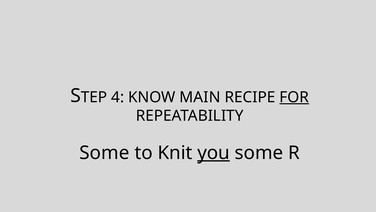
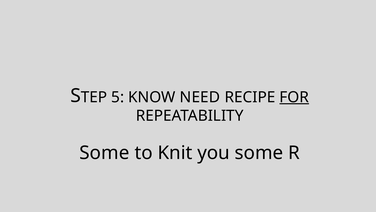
4: 4 -> 5 (118, 97)
MAIN: MAIN -> NEED (200, 97)
you underline: present -> none (214, 152)
